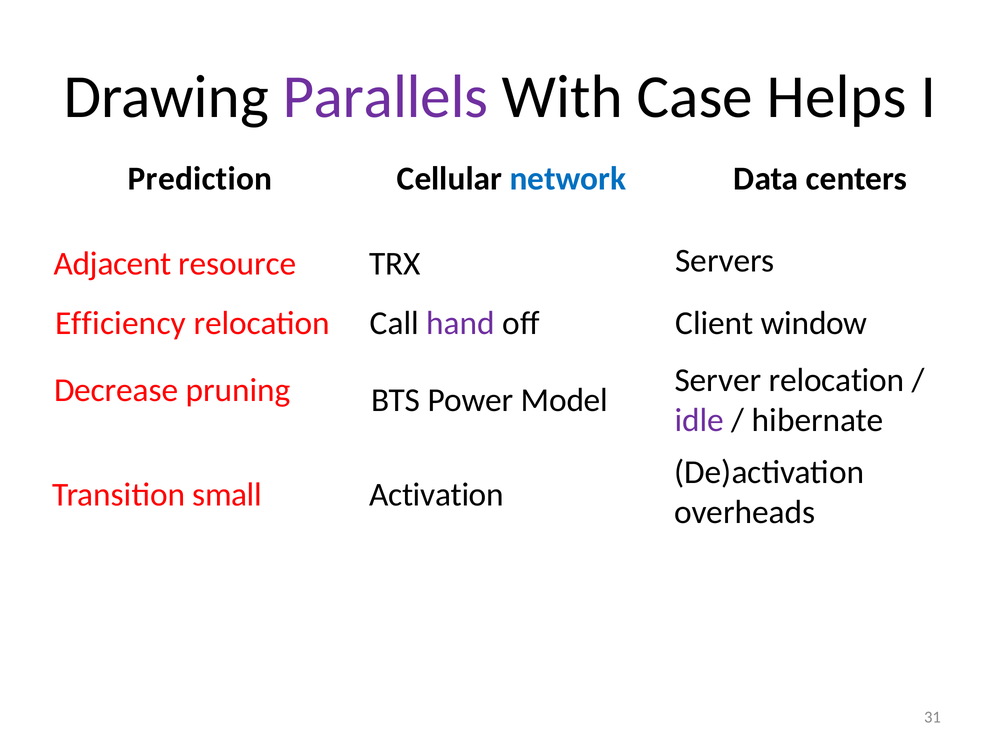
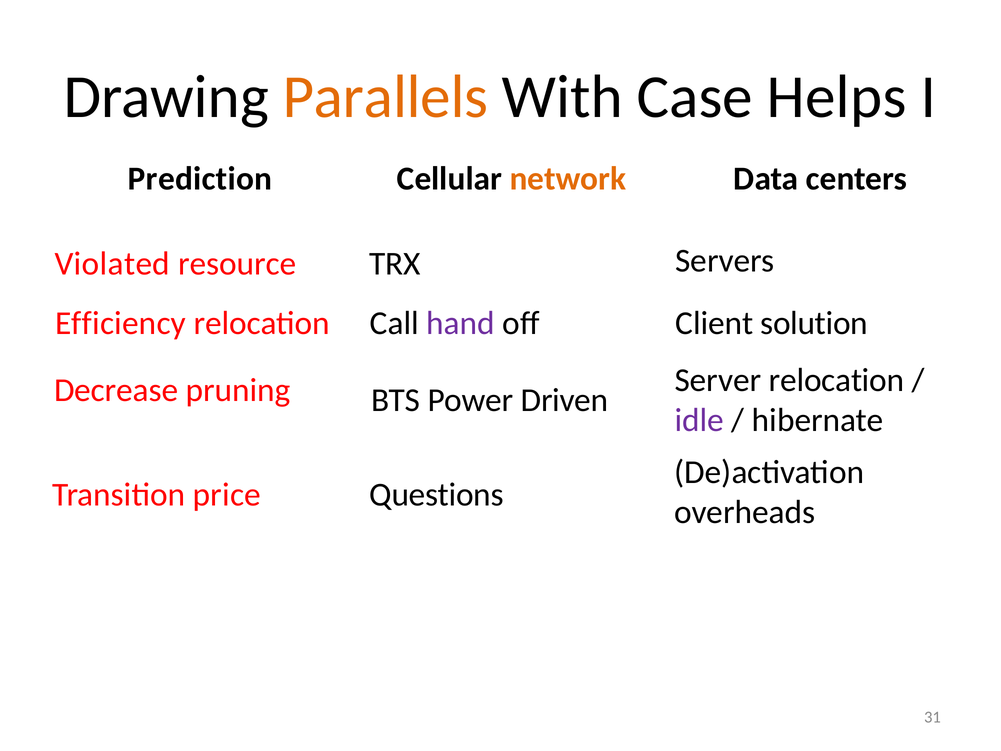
Parallels colour: purple -> orange (385, 97)
network colour: blue -> orange (568, 179)
Adjacent: Adjacent -> Violated (112, 264)
window: window -> solution (814, 323)
Model: Model -> Driven (564, 400)
small: small -> price (227, 494)
Activation: Activation -> Questions (437, 494)
